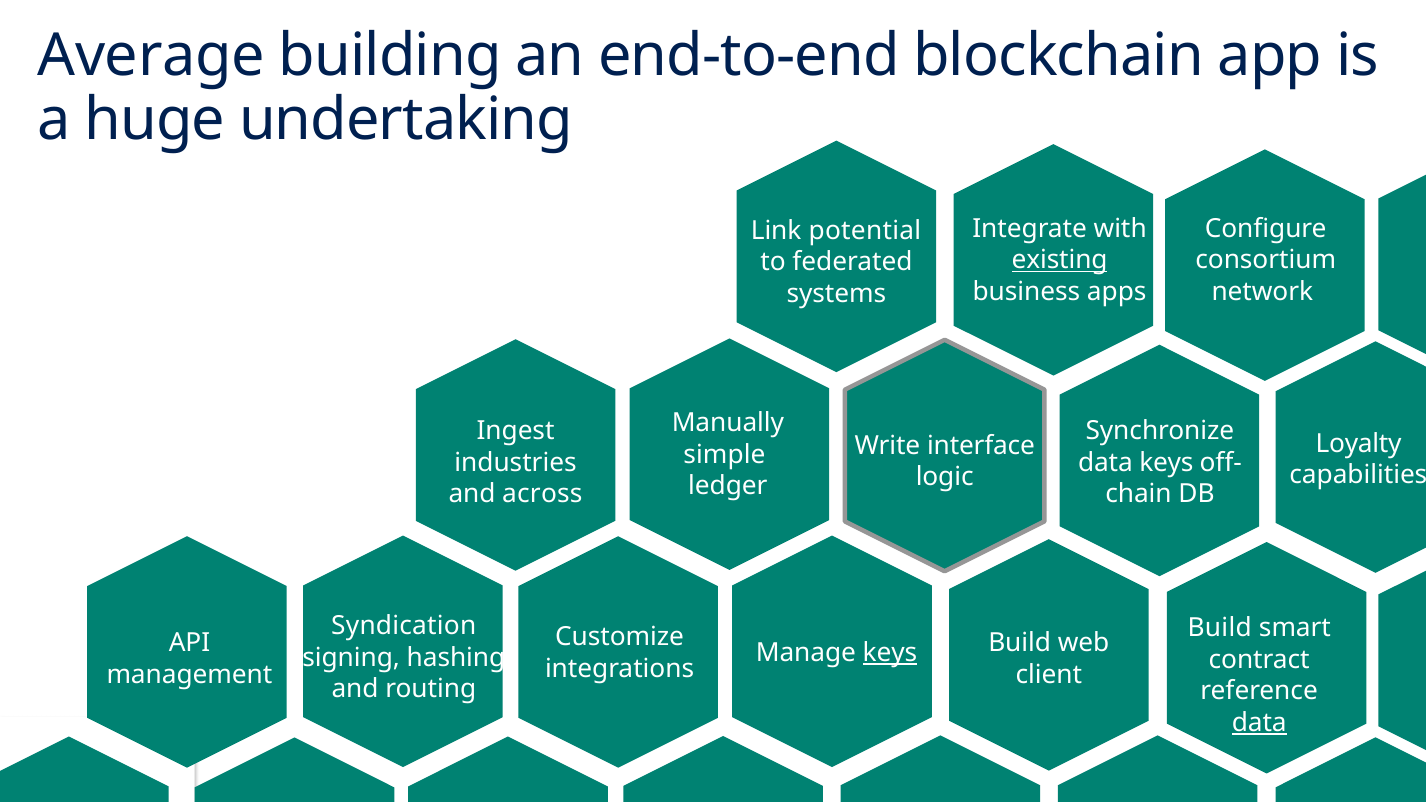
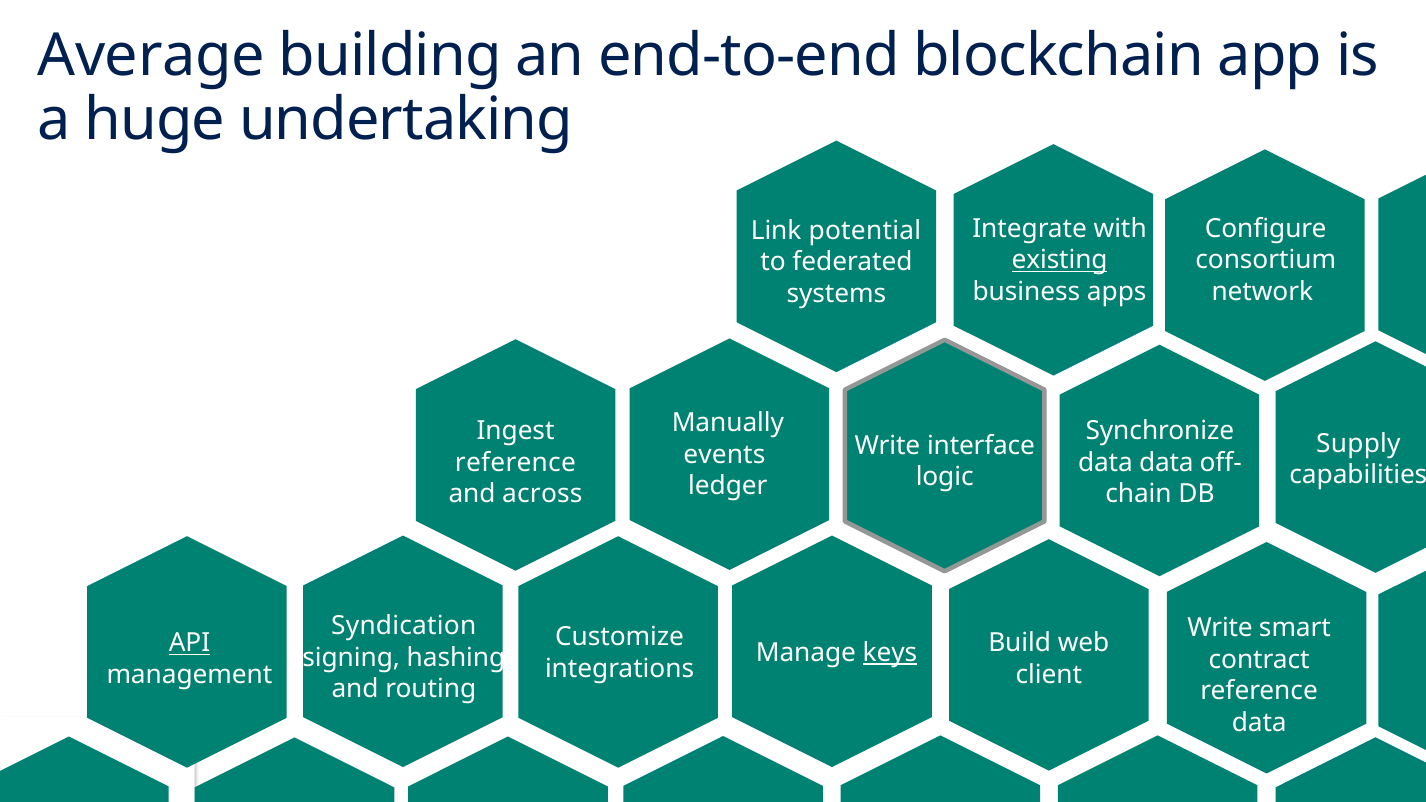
Loyalty: Loyalty -> Supply (1358, 444)
simple: simple -> events (724, 455)
industries: industries -> reference (515, 463)
data keys: keys -> data (1166, 463)
Build: Build -> Write (1220, 628)
API underline: none -> present (189, 643)
data underline: present -> none (1259, 723)
